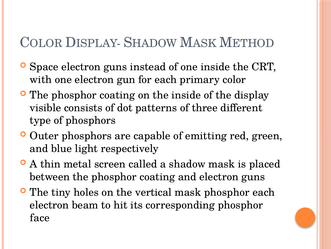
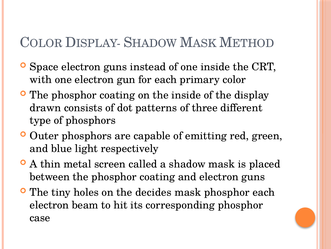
visible: visible -> drawn (45, 107)
vertical: vertical -> decides (153, 192)
face: face -> case (40, 217)
